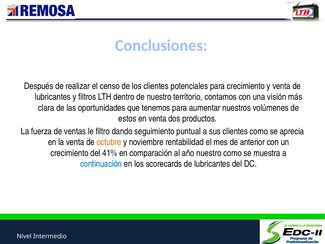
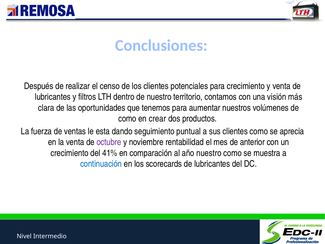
estos: estos -> como (127, 119)
en venta: venta -> crear (157, 119)
filtro: filtro -> esta (103, 131)
octubre colour: orange -> purple (109, 142)
